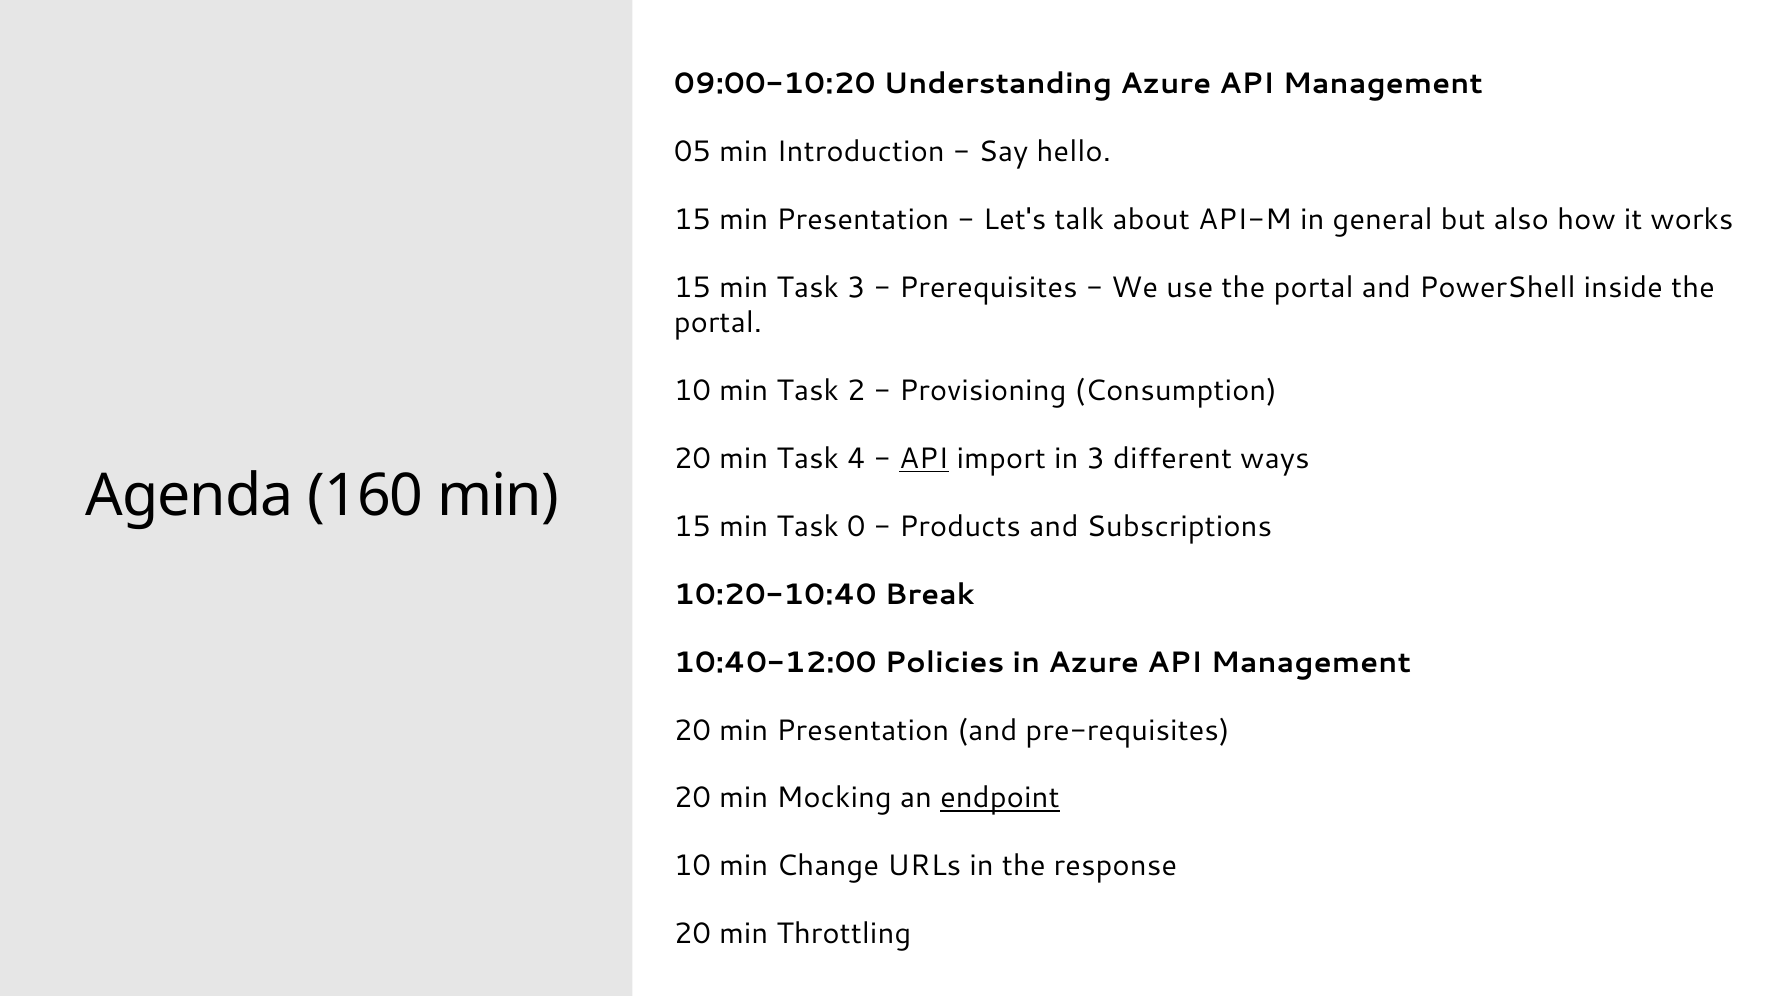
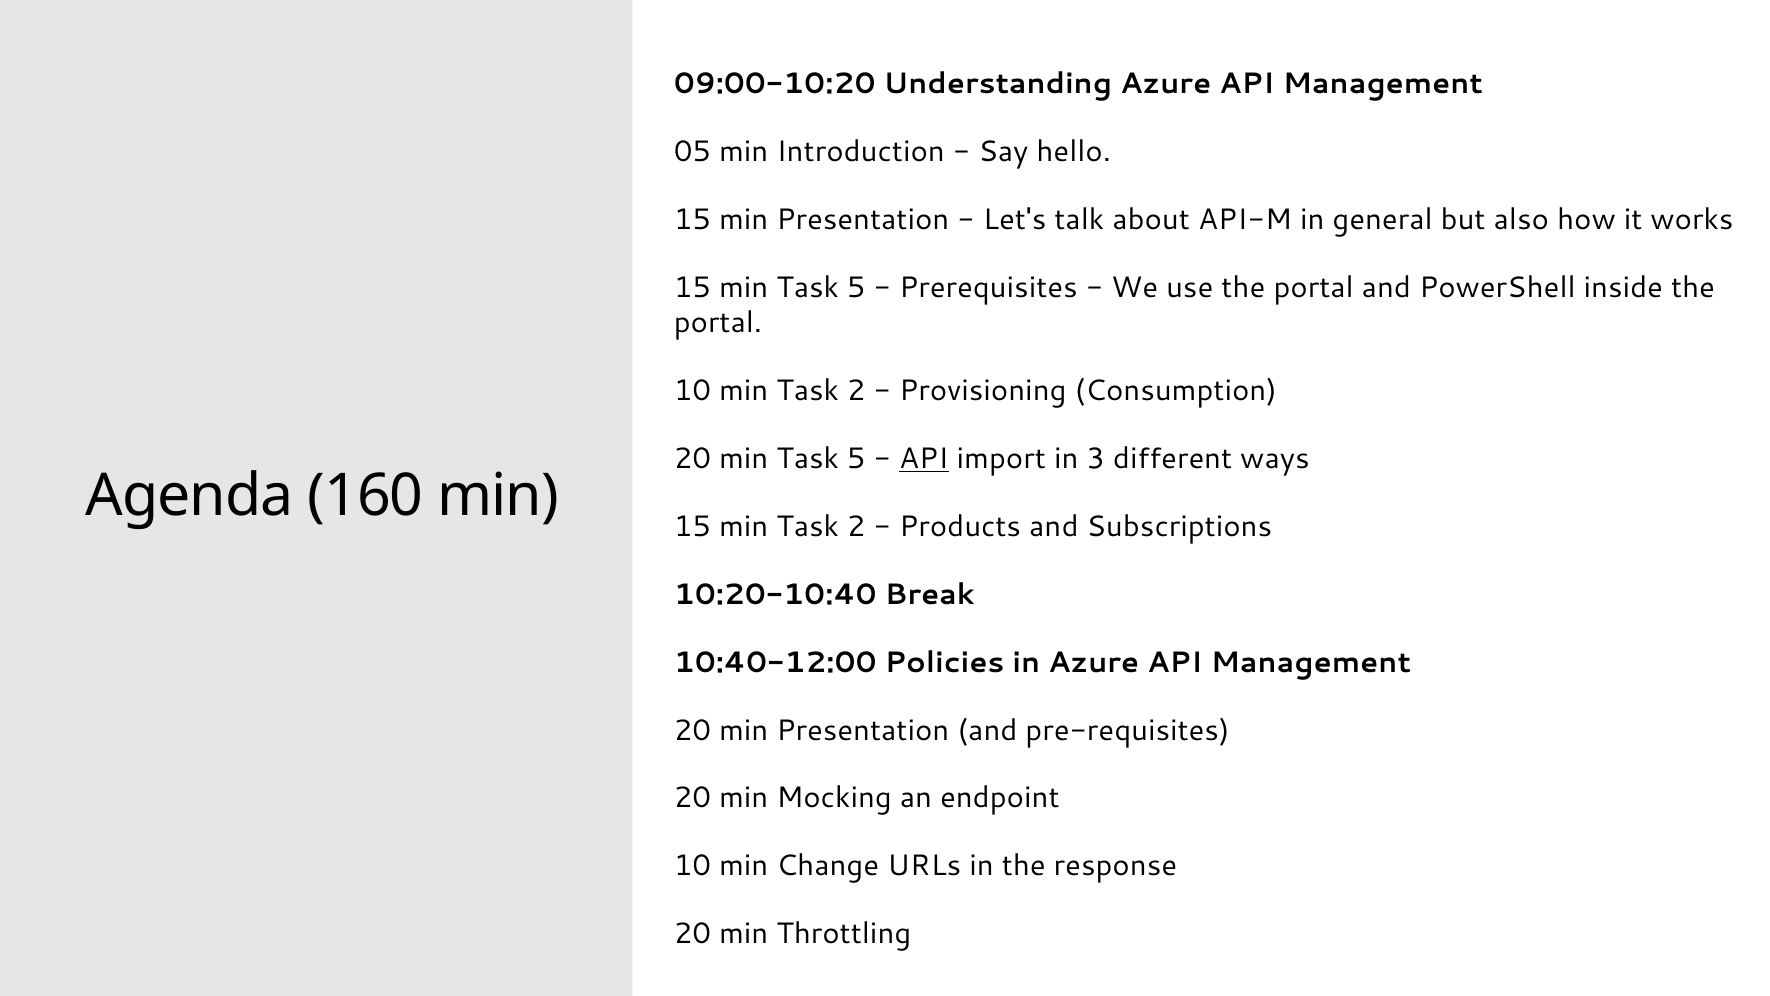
15 min Task 3: 3 -> 5 (856, 288)
20 min Task 4: 4 -> 5 (856, 459)
15 min Task 0: 0 -> 2 (856, 527)
endpoint underline: present -> none (1000, 798)
